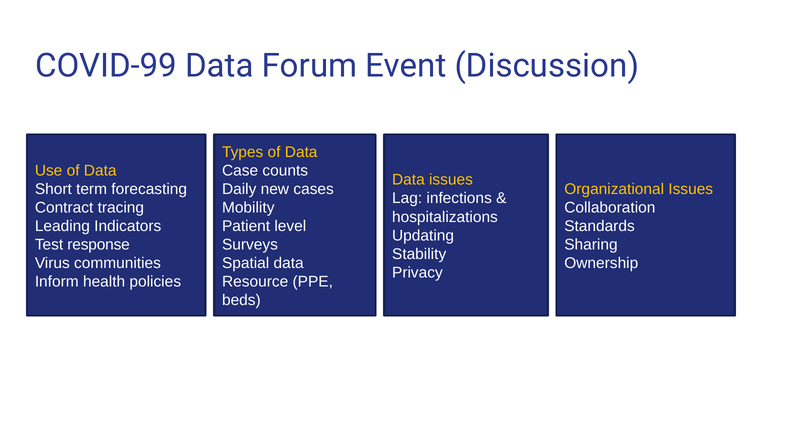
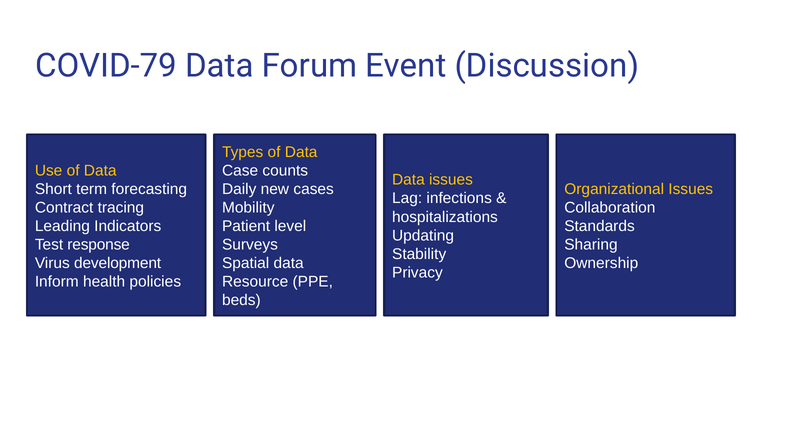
COVID-99: COVID-99 -> COVID-79 (106, 66)
communities: communities -> development (118, 263)
